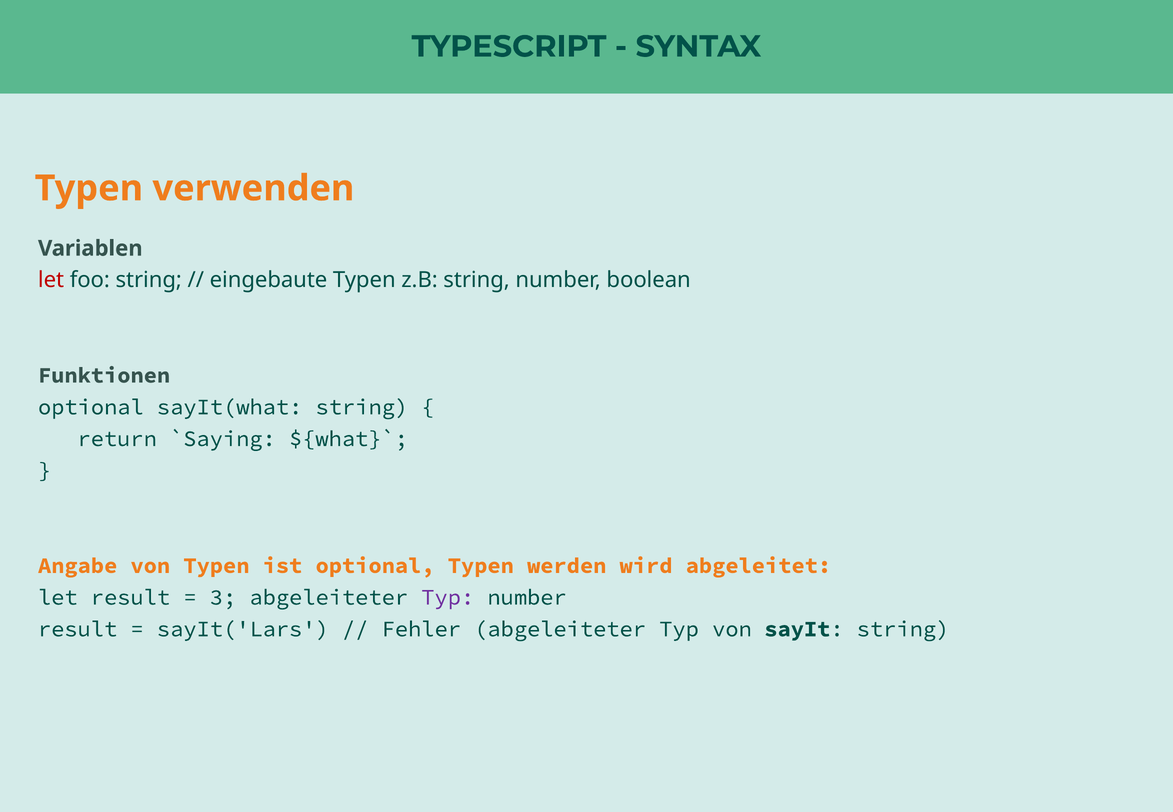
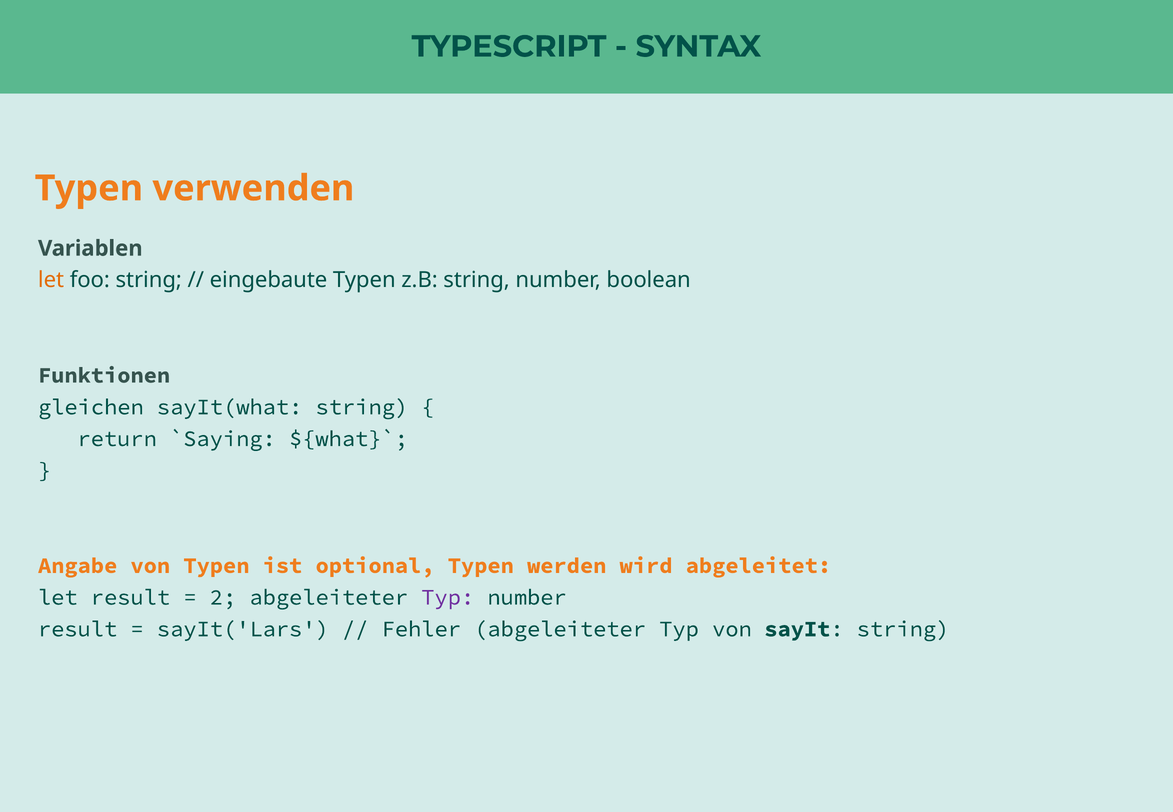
let colour: red -> orange (51, 280)
optional: optional -> gleichen (91, 407)
3: 3 -> 2 (223, 597)
